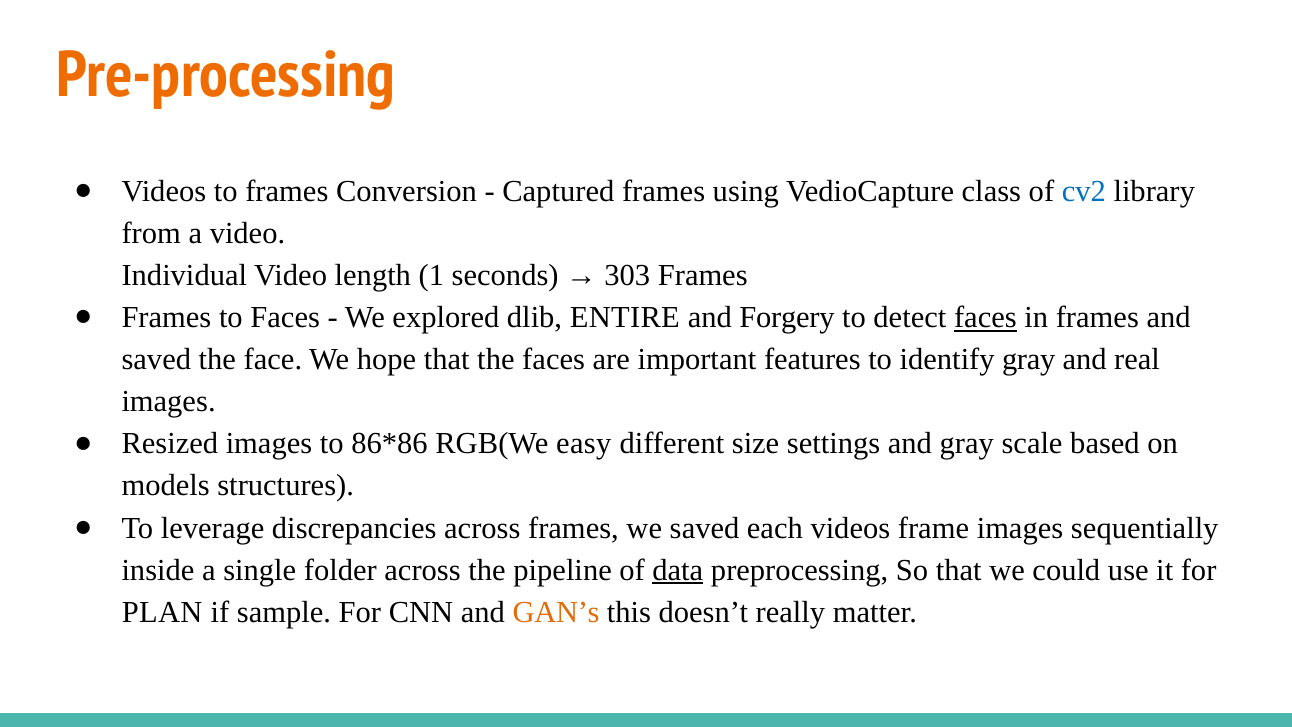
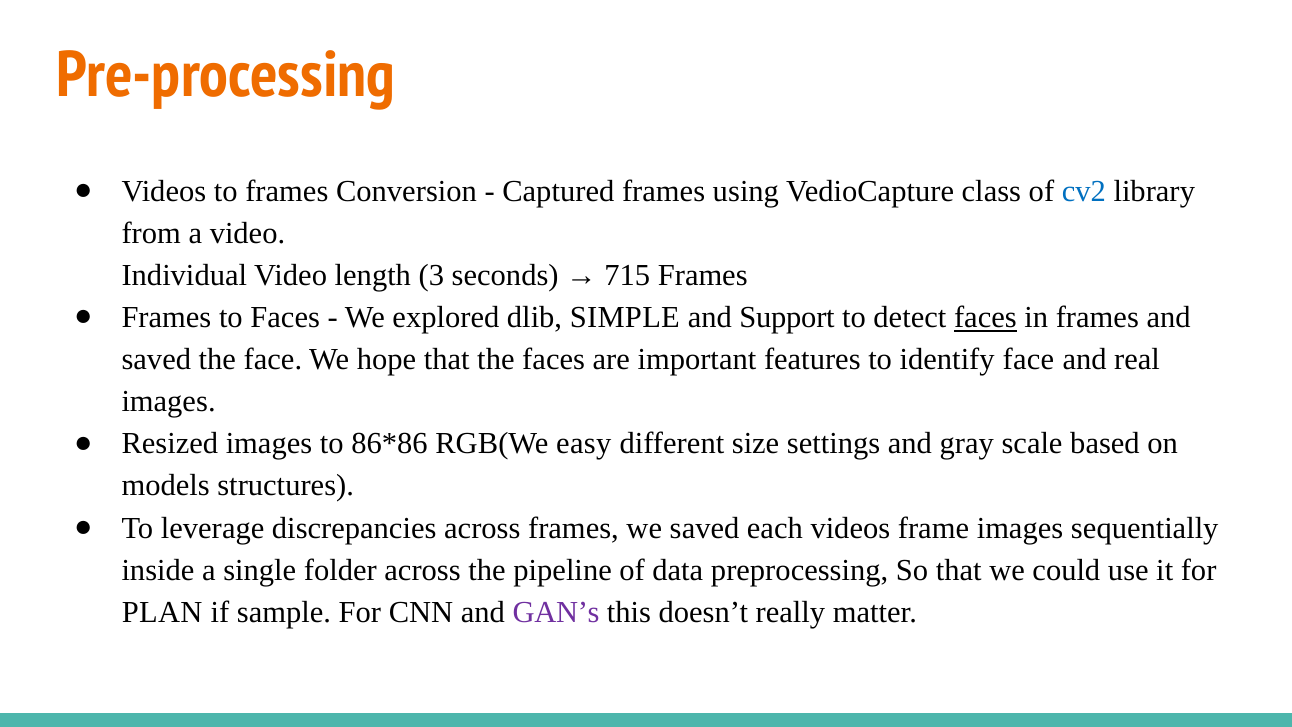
1: 1 -> 3 (431, 275)
303: 303 -> 715 (627, 275)
ENTIRE: ENTIRE -> SIMPLE (625, 318)
Forgery: Forgery -> Support (787, 318)
identify gray: gray -> face (1028, 360)
data underline: present -> none (678, 570)
GAN’s colour: orange -> purple (556, 612)
